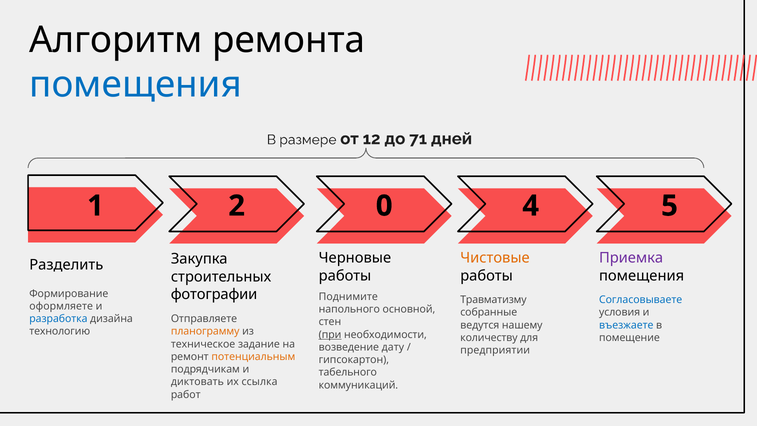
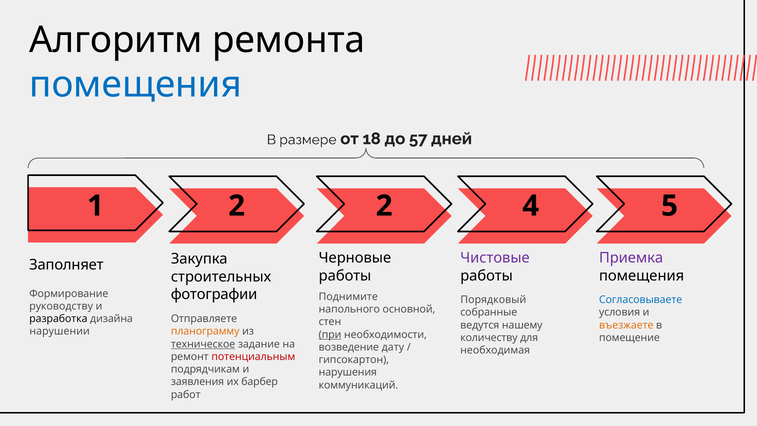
12: 12 -> 18 (372, 139)
71: 71 -> 57 (418, 139)
2 0: 0 -> 2 (384, 206)
Чистовые colour: orange -> purple (495, 258)
Разделить: Разделить -> Заполняет (66, 265)
Травматизму: Травматизму -> Порядковый (493, 300)
оформляете: оформляете -> руководству (61, 306)
разработка colour: blue -> black (58, 319)
въезжаете colour: blue -> orange (626, 325)
технологию: технологию -> нарушении (60, 331)
техническое underline: none -> present (203, 344)
предприятии: предприятии -> необходимая (495, 350)
потенциальным colour: orange -> red (253, 357)
табельного: табельного -> нарушения (348, 372)
диктовать: диктовать -> заявления (197, 382)
ссылка: ссылка -> барбер (260, 382)
